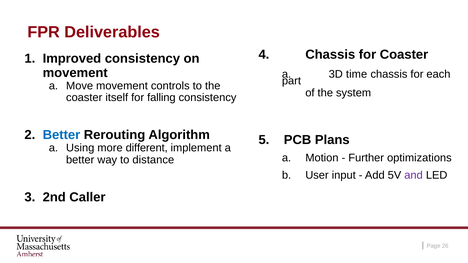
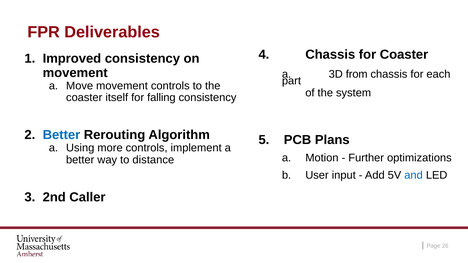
time: time -> from (357, 74)
more different: different -> controls (147, 148)
and colour: purple -> blue (414, 175)
